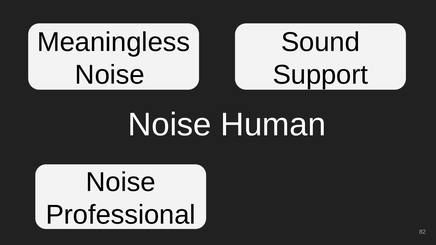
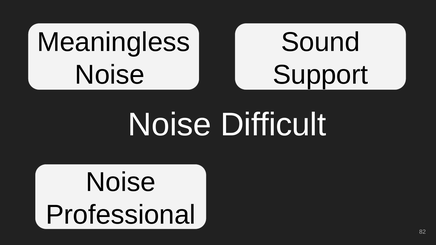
Human: Human -> Difficult (273, 125)
